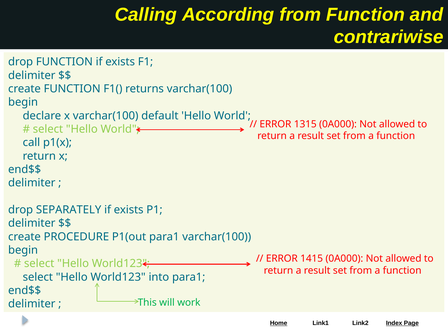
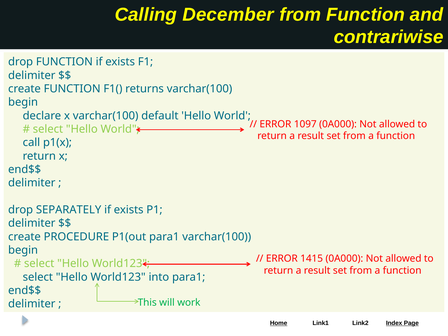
According: According -> December (228, 15)
1315: 1315 -> 1097 (305, 124)
